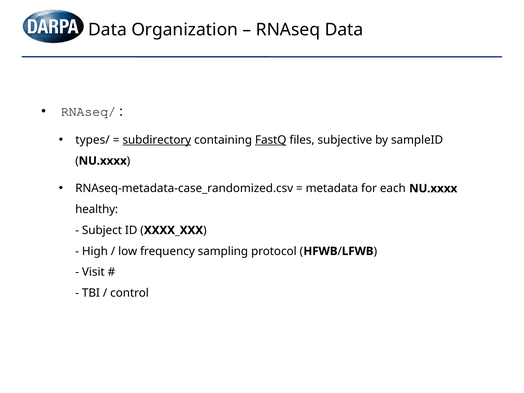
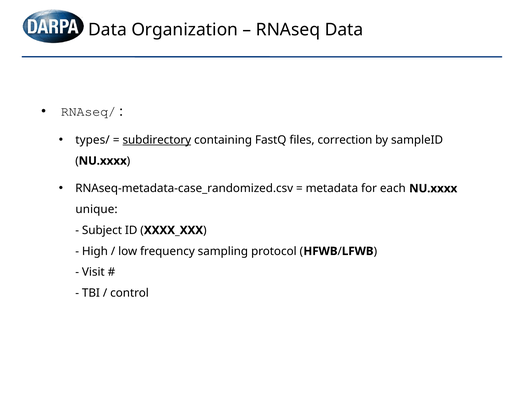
FastQ underline: present -> none (271, 140)
subjective: subjective -> correction (345, 140)
healthy: healthy -> unique (97, 209)
